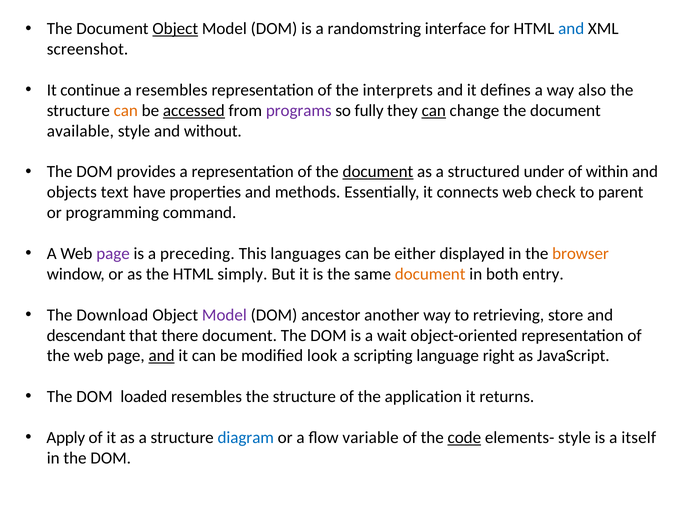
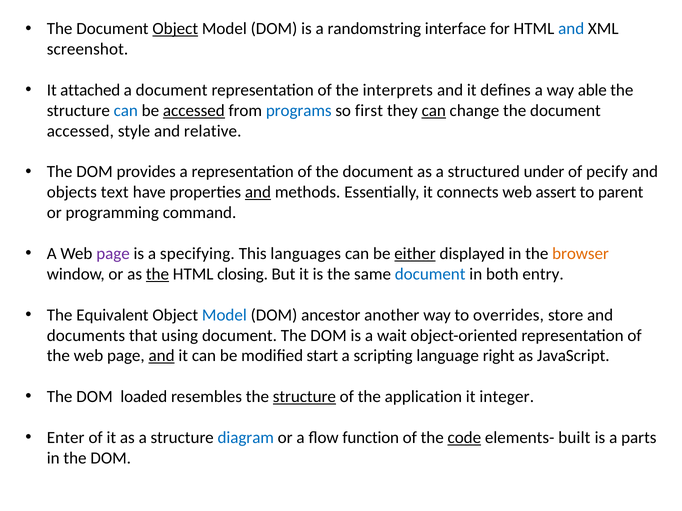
continue: continue -> attached (90, 90)
a resembles: resembles -> document (172, 90)
also: also -> able (592, 90)
can colour: orange -> blue (126, 111)
programs colour: purple -> blue (299, 111)
fully: fully -> first (369, 111)
available: available -> accessed (80, 131)
without: without -> relative (213, 131)
document underline: present -> none (378, 172)
within: within -> pecify (607, 172)
and underline: none -> present (258, 193)
check: check -> assert (556, 193)
preceding: preceding -> specifying (197, 254)
either underline: none -> present (415, 254)
the underline: none -> present (157, 274)
simply: simply -> closing (243, 274)
document colour: orange -> blue (430, 274)
Download: Download -> Equivalent (112, 315)
Model colour: purple -> blue (224, 315)
retrieving: retrieving -> overrides (509, 315)
descendant: descendant -> documents (86, 336)
there: there -> using (180, 336)
look: look -> start (322, 356)
structure underline: none -> present (304, 397)
returns: returns -> integer (507, 397)
Apply: Apply -> Enter (66, 438)
variable: variable -> function (371, 438)
elements- style: style -> built (574, 438)
itself: itself -> parts (639, 438)
